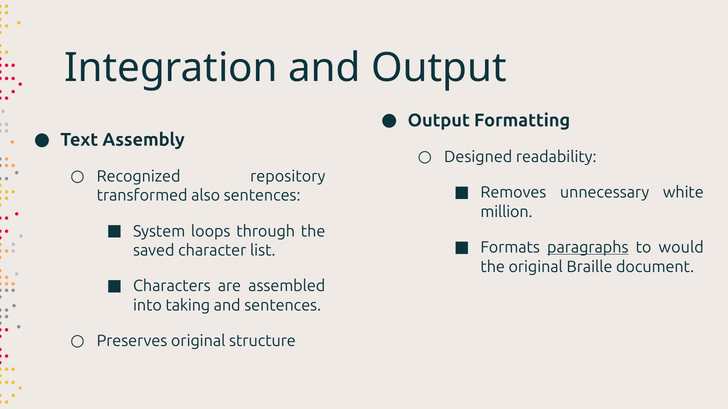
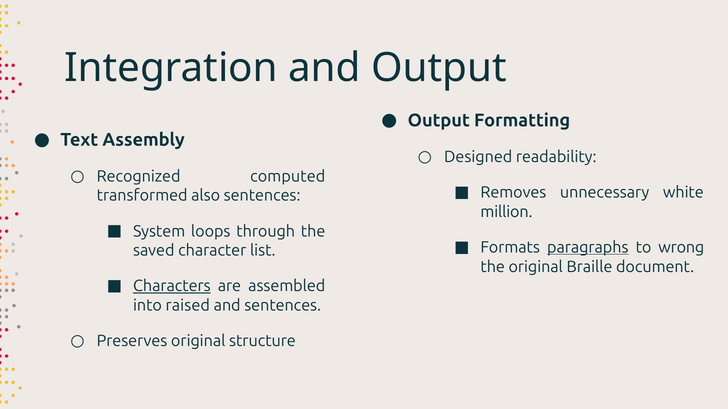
repository: repository -> computed (288, 176)
would: would -> wrong (681, 248)
Characters underline: none -> present (172, 286)
taking: taking -> raised (188, 306)
